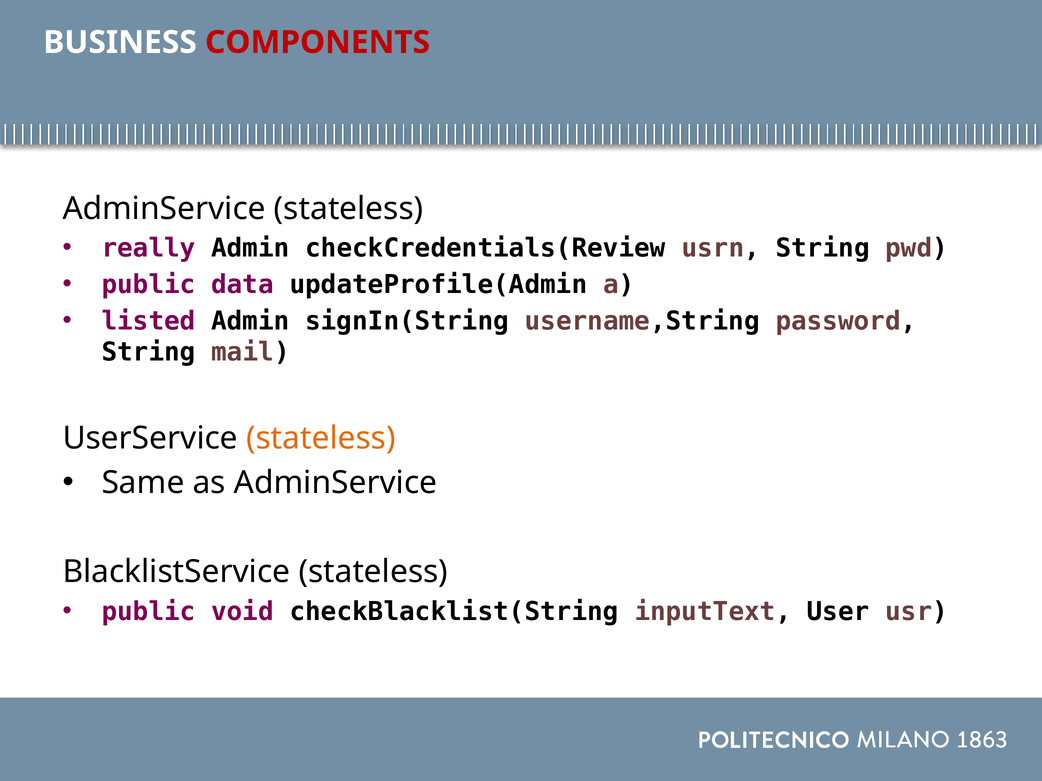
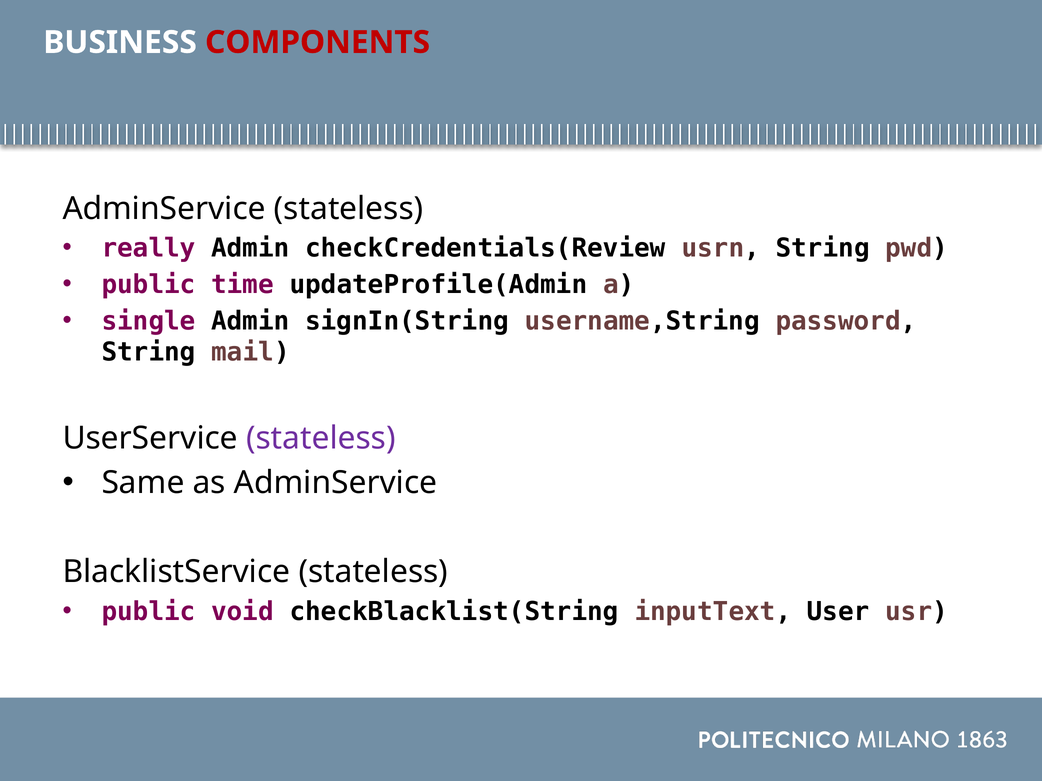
data: data -> time (242, 285)
listed: listed -> single (149, 321)
stateless colour: orange -> purple (321, 439)
